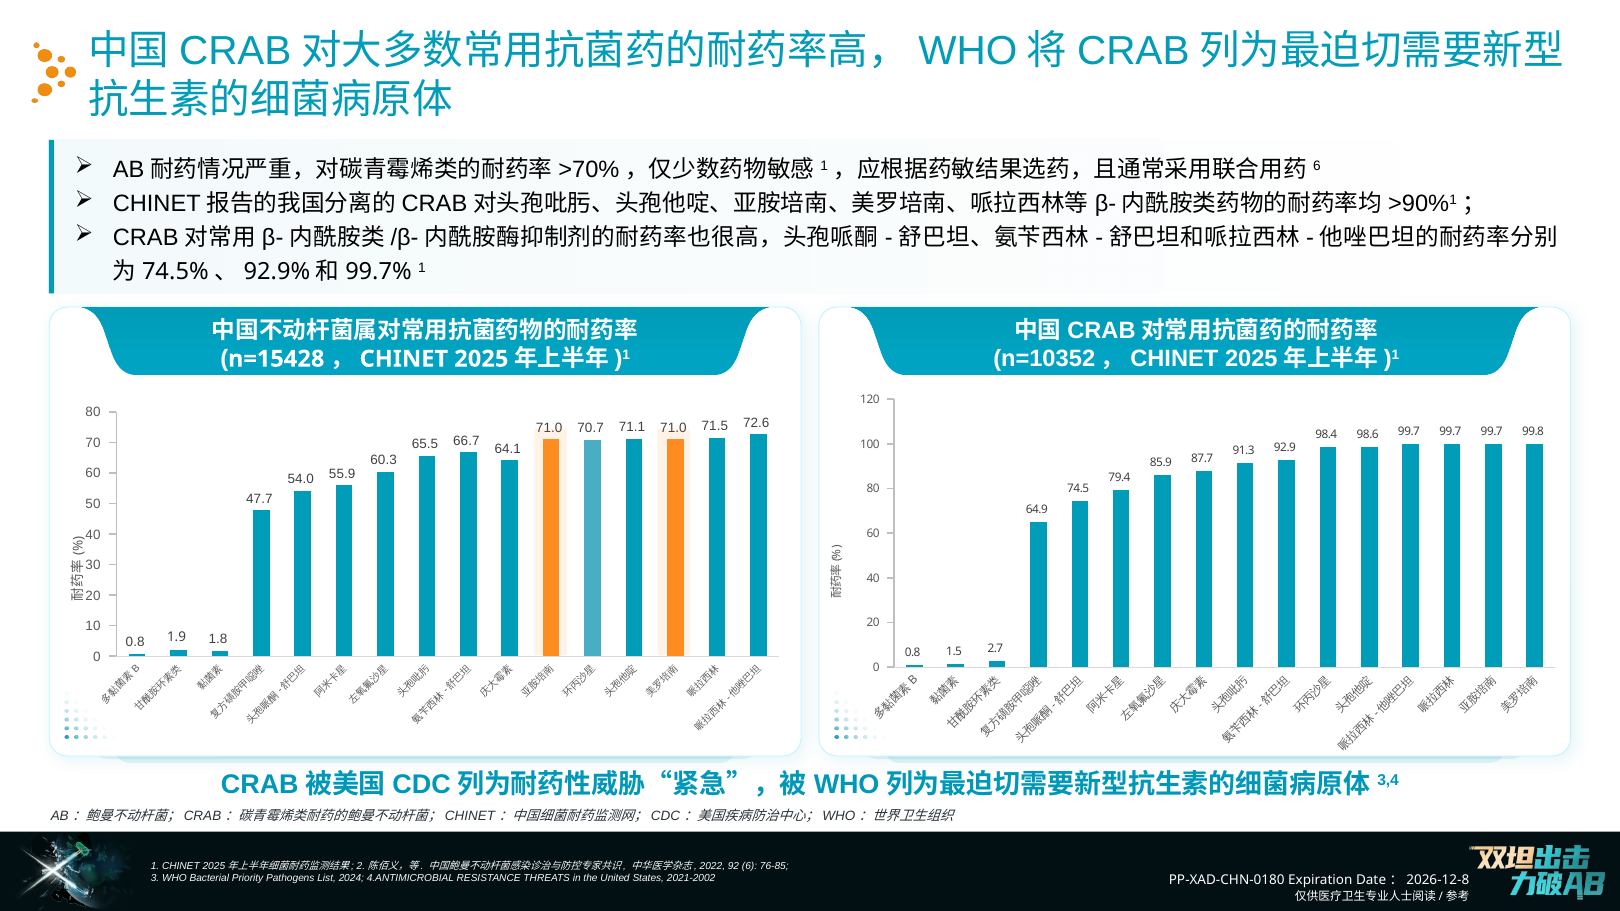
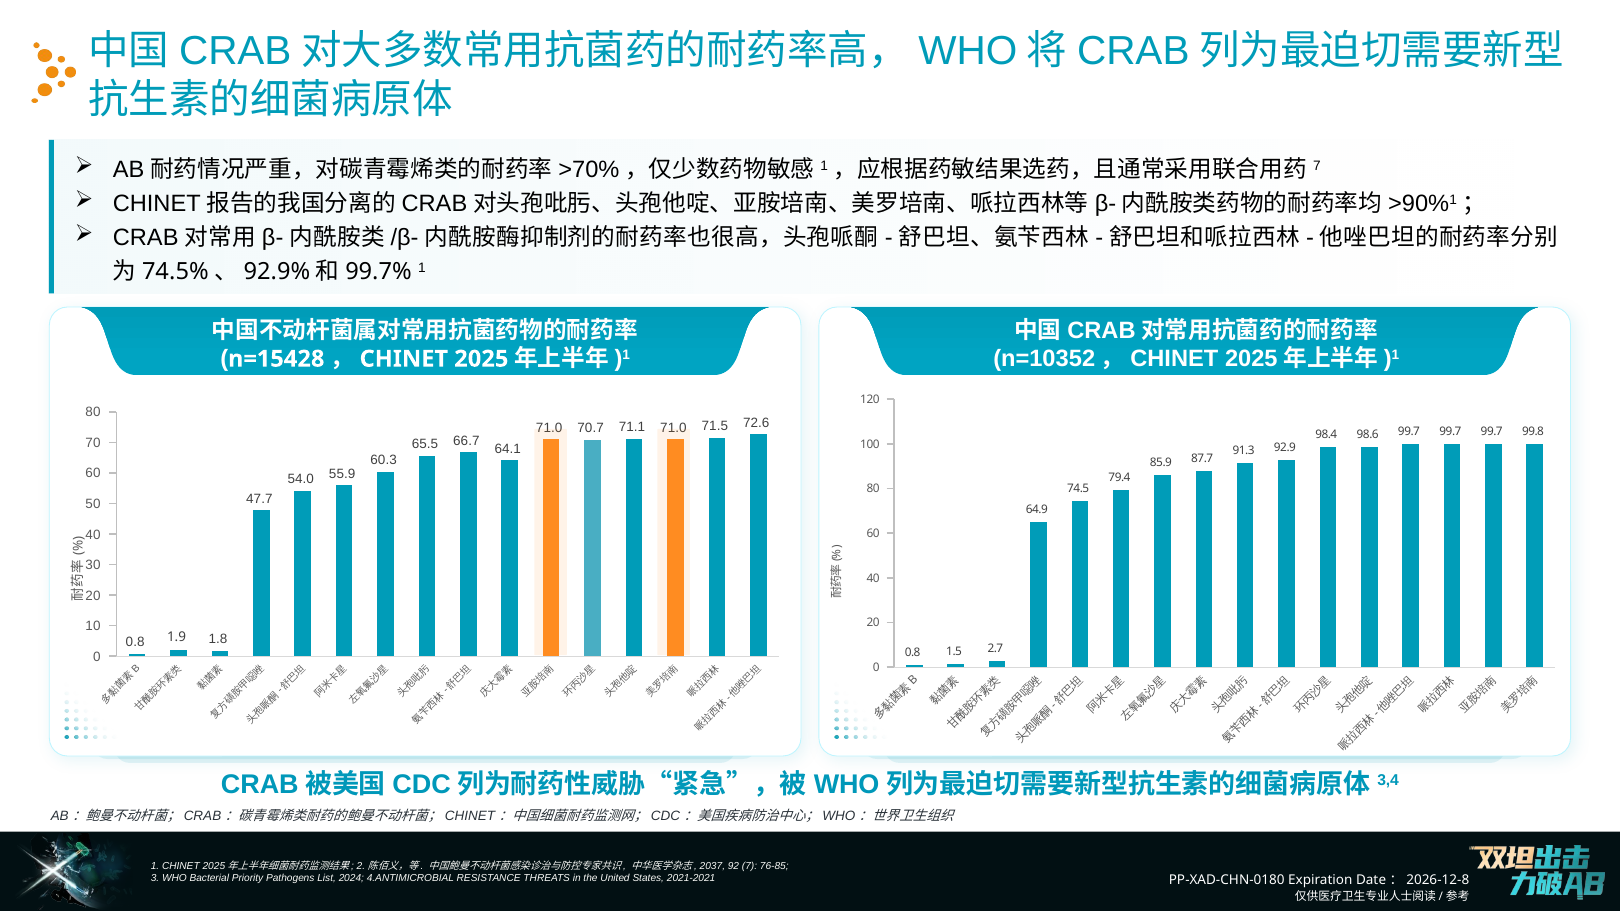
6: 6 -> 7 (1317, 166)
2022: 2022 -> 2037 (712, 866)
92 6: 6 -> 7 (750, 866)
2021-2002: 2021-2002 -> 2021-2021 (691, 878)
